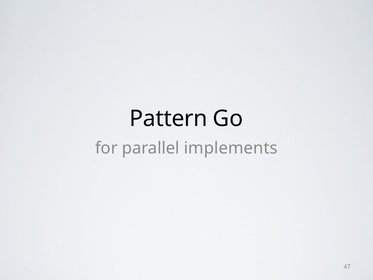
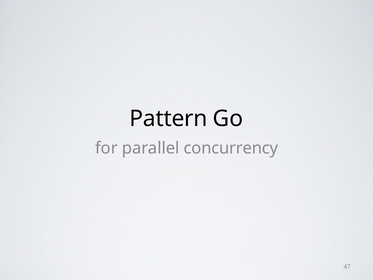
implements: implements -> concurrency (231, 148)
